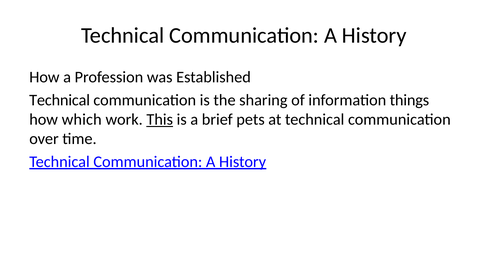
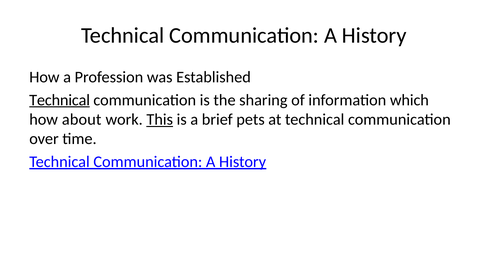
Technical underline: none -> present (60, 100)
things: things -> which (409, 100)
which: which -> about (82, 120)
